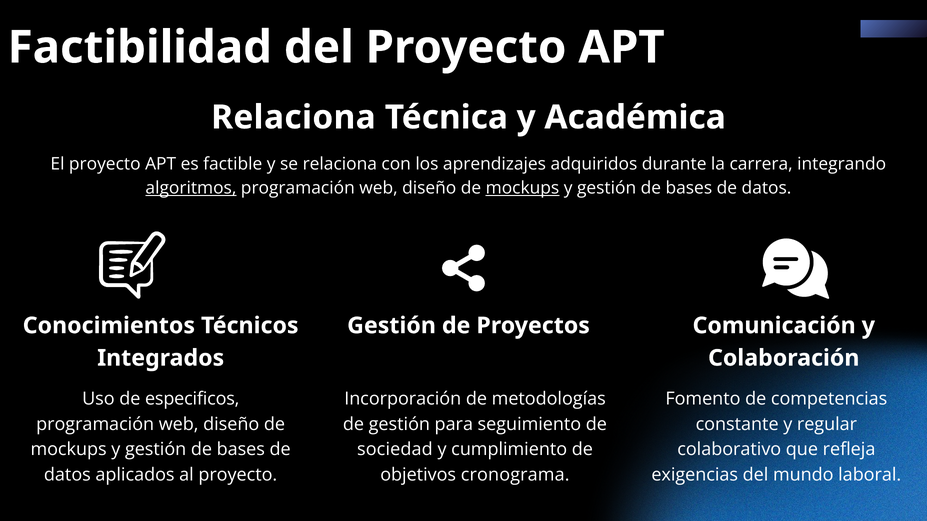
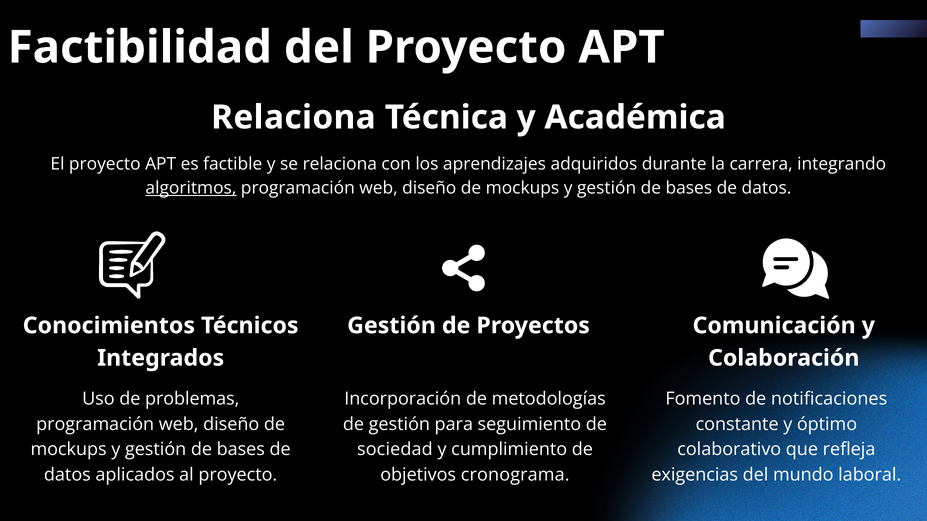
mockups underline: present -> none (522, 188)
especificos: especificos -> problemas (192, 399)
competencias: competencias -> notificaciones (829, 399)
regular: regular -> óptimo (827, 425)
